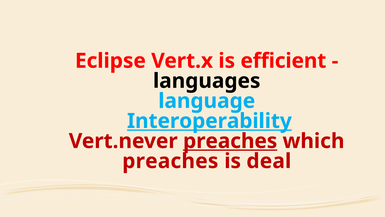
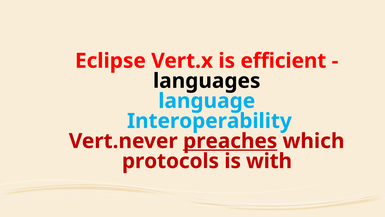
Interoperability underline: present -> none (209, 121)
preaches: preaches -> protocols (170, 161)
deal: deal -> with (269, 161)
